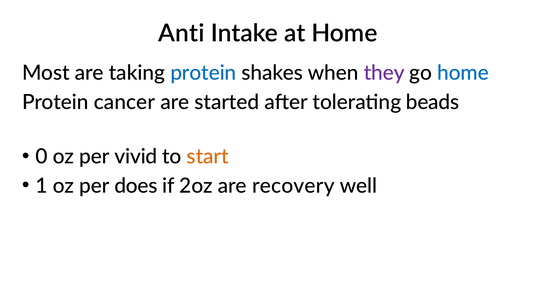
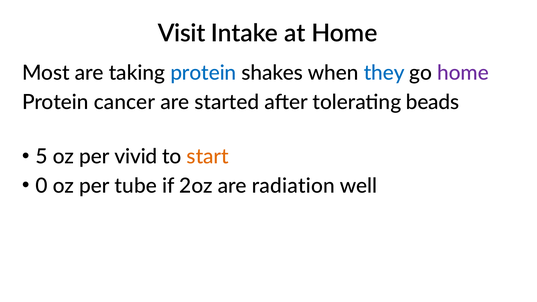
Anti: Anti -> Visit (182, 33)
they colour: purple -> blue (384, 73)
home colour: blue -> purple (463, 73)
0: 0 -> 5 (42, 157)
1: 1 -> 0 (42, 186)
does: does -> tube (136, 186)
recovery: recovery -> radiation (293, 186)
